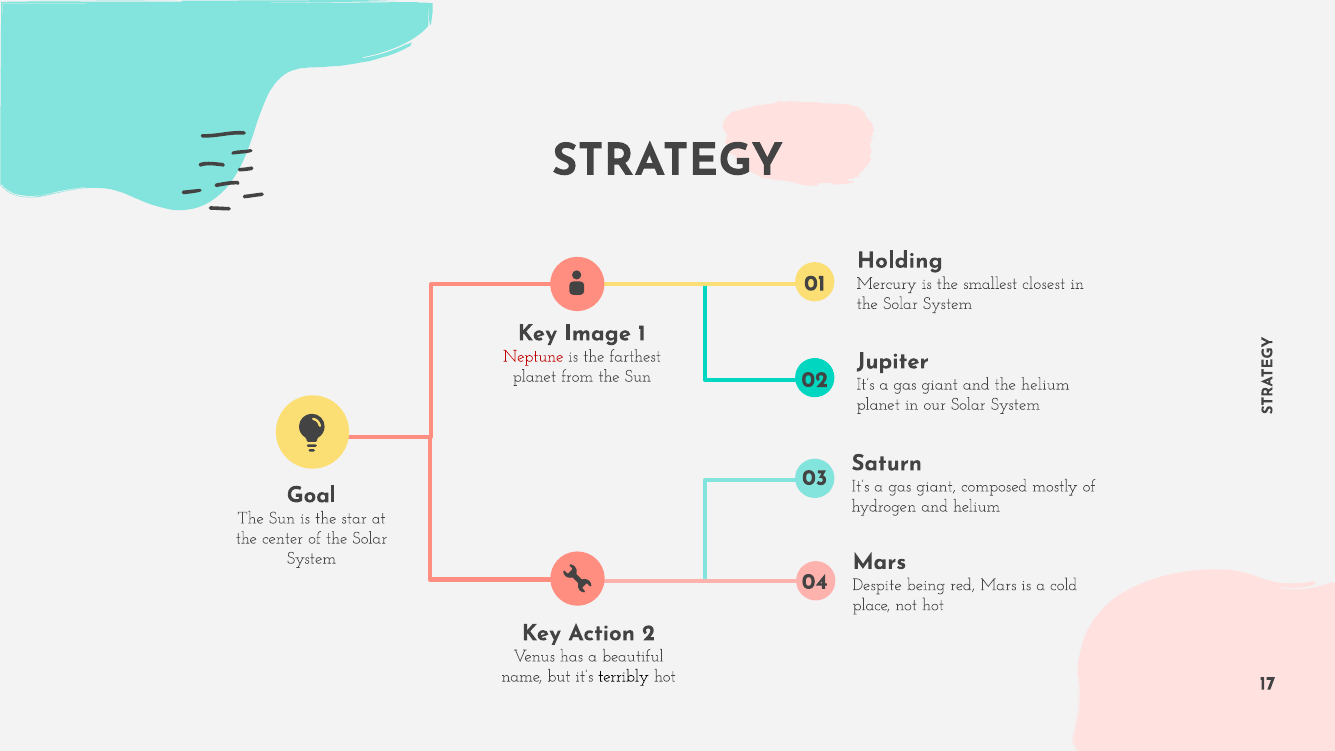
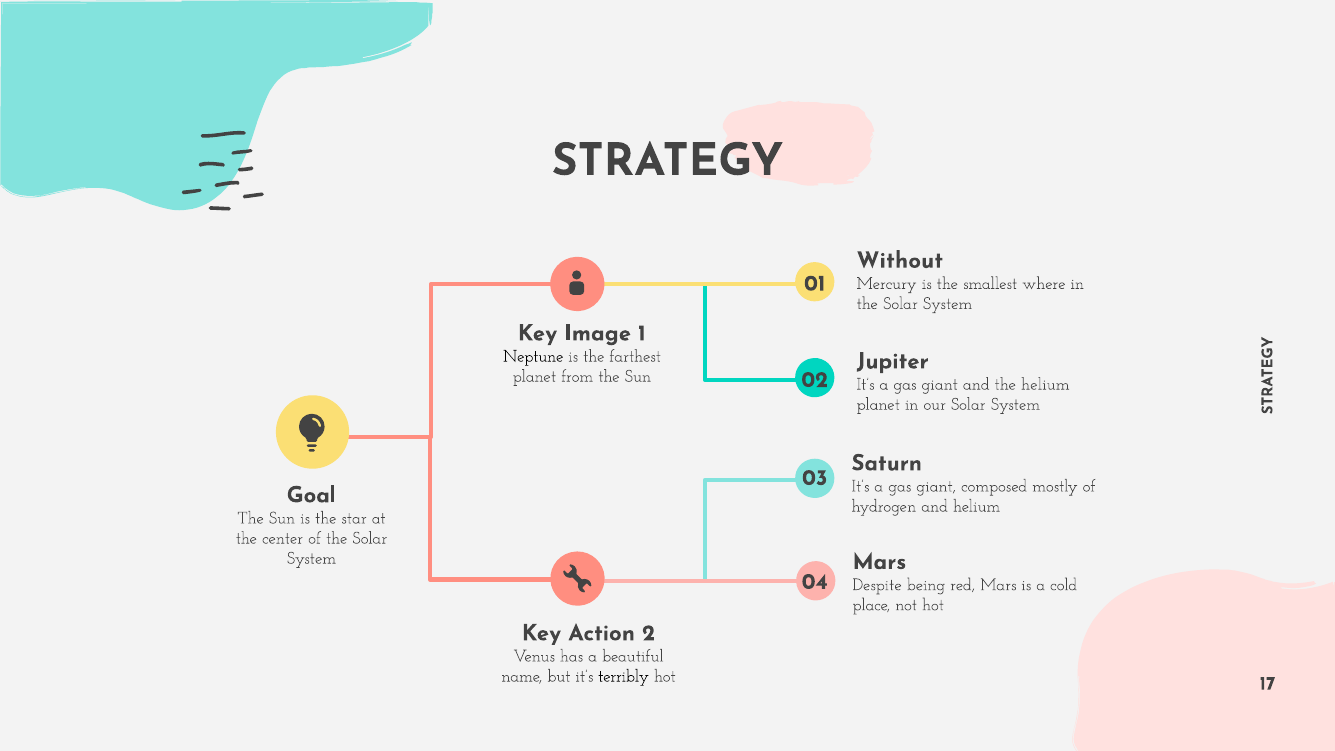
Holding: Holding -> Without (900, 260)
closest: closest -> where (1044, 283)
Neptune colour: red -> black (533, 356)
